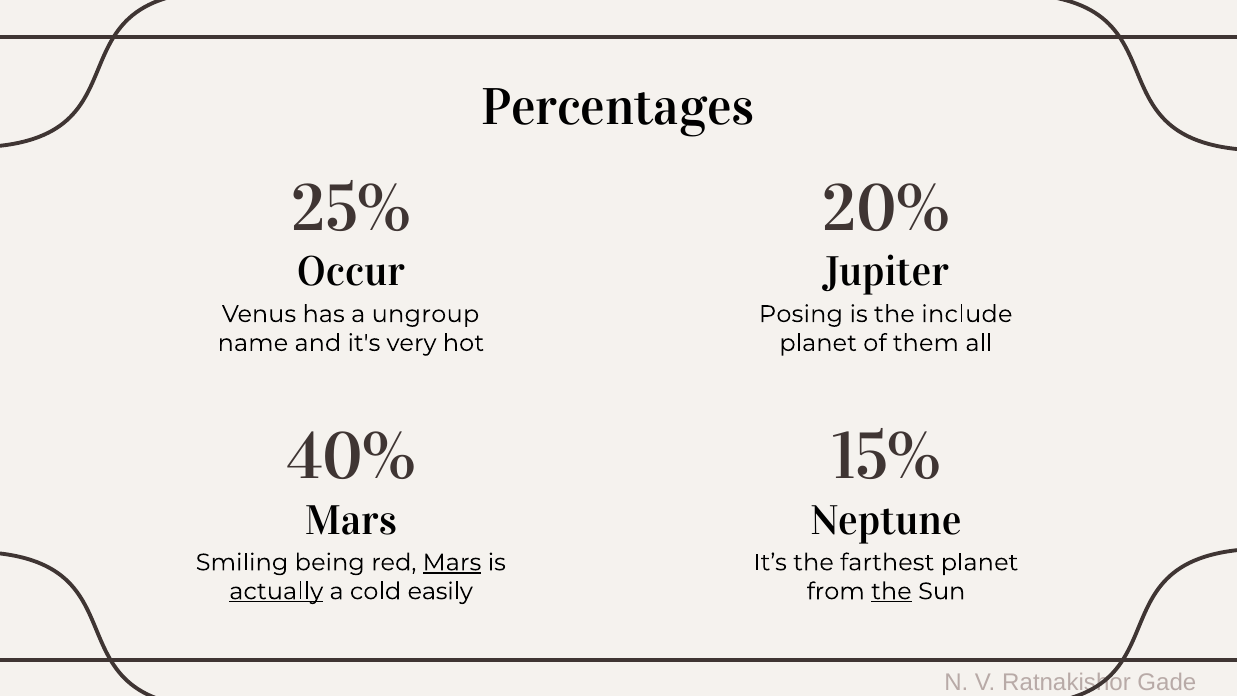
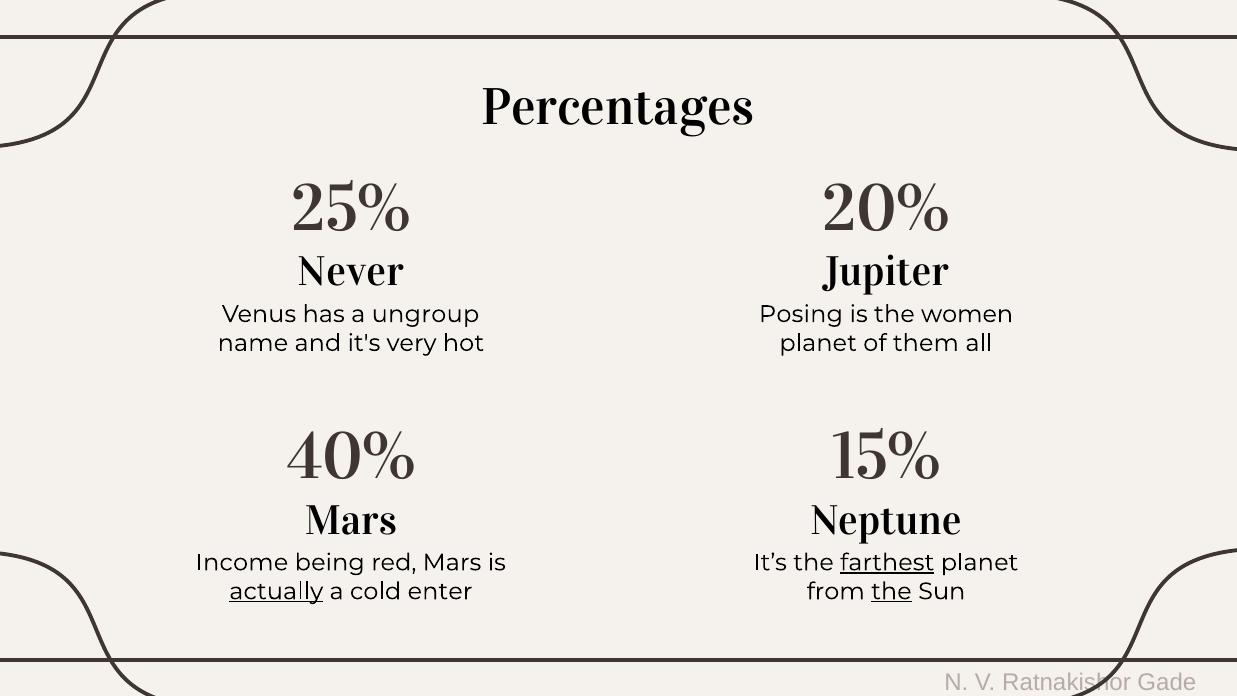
Occur: Occur -> Never (351, 271)
include: include -> women (967, 314)
Smiling: Smiling -> Income (242, 562)
Mars underline: present -> none (452, 562)
farthest underline: none -> present (887, 562)
easily: easily -> enter (440, 591)
